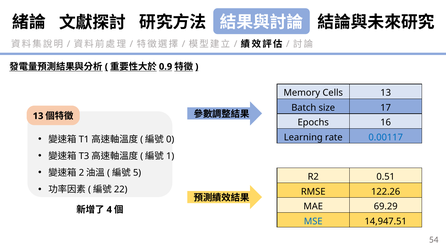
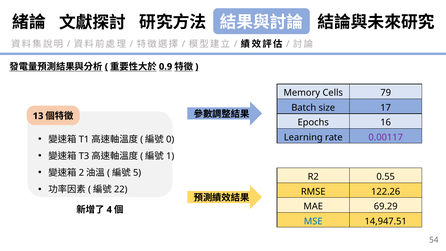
Cells 13: 13 -> 79 (386, 93)
0.00117 colour: blue -> purple (386, 137)
0.51: 0.51 -> 0.55 (386, 177)
